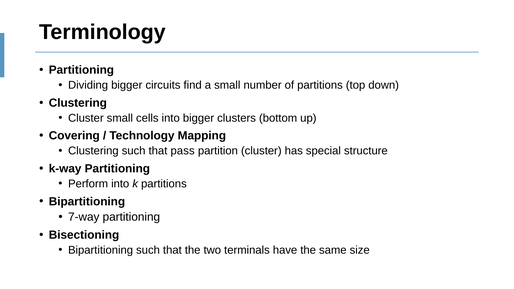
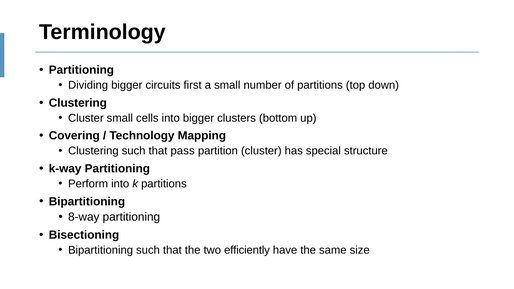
find: find -> first (193, 85)
7-way: 7-way -> 8-way (84, 217)
terminals: terminals -> efficiently (247, 250)
